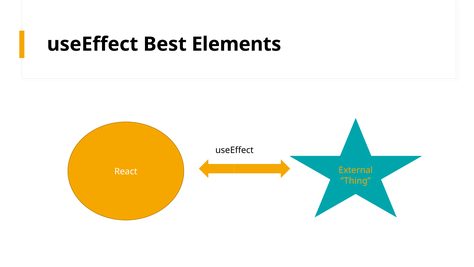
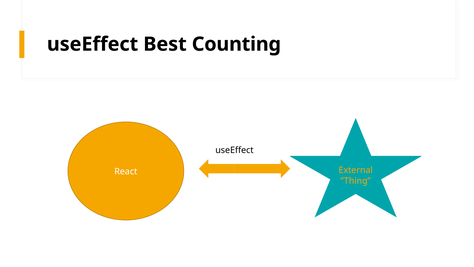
Elements: Elements -> Counting (236, 44)
